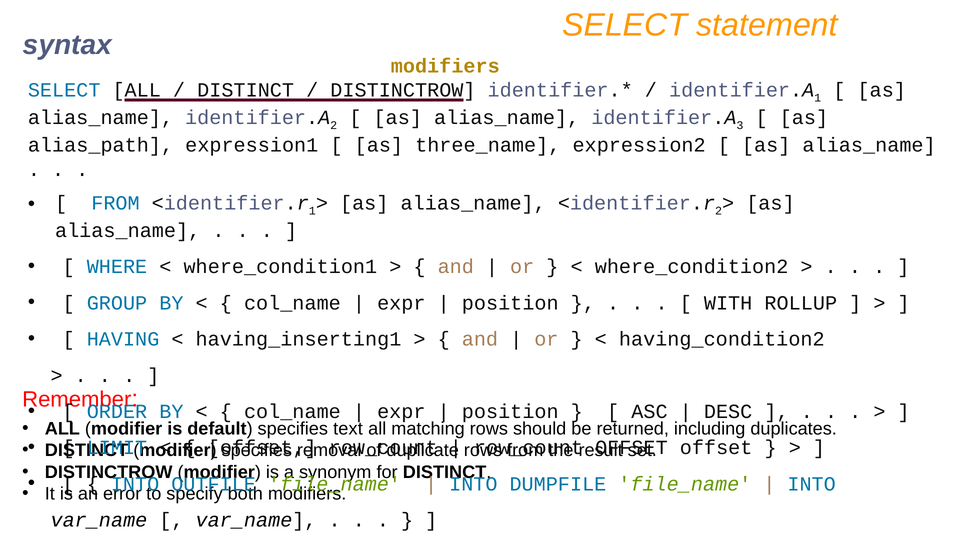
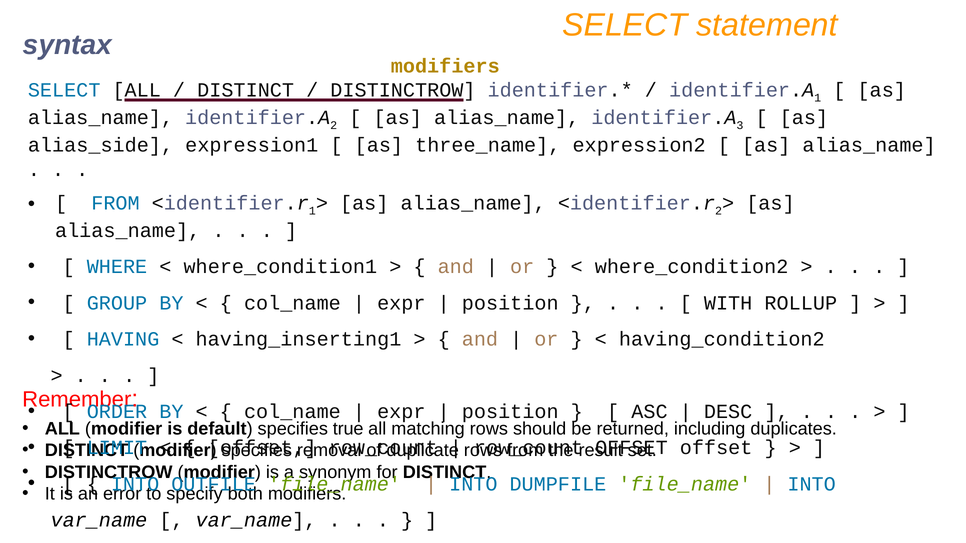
alias_path: alias_path -> alias_side (101, 145)
text: text -> true (348, 429)
